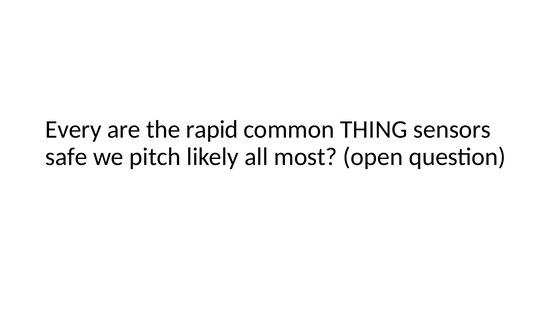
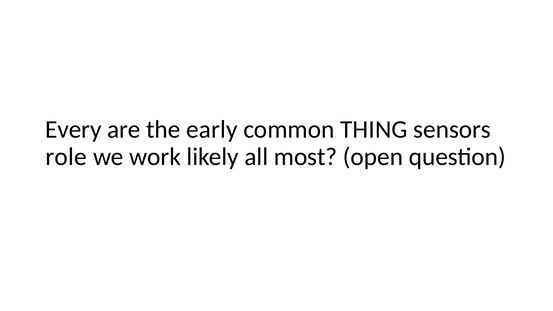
rapid: rapid -> early (212, 129)
safe: safe -> role (66, 157)
pitch: pitch -> work (155, 157)
